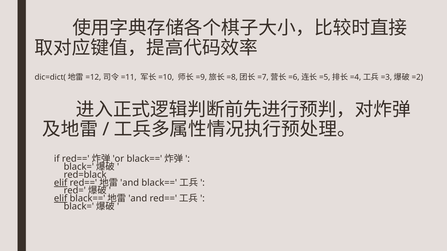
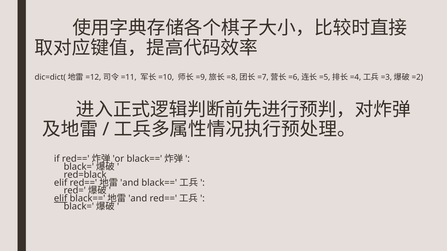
elif underline: present -> none (61, 183)
